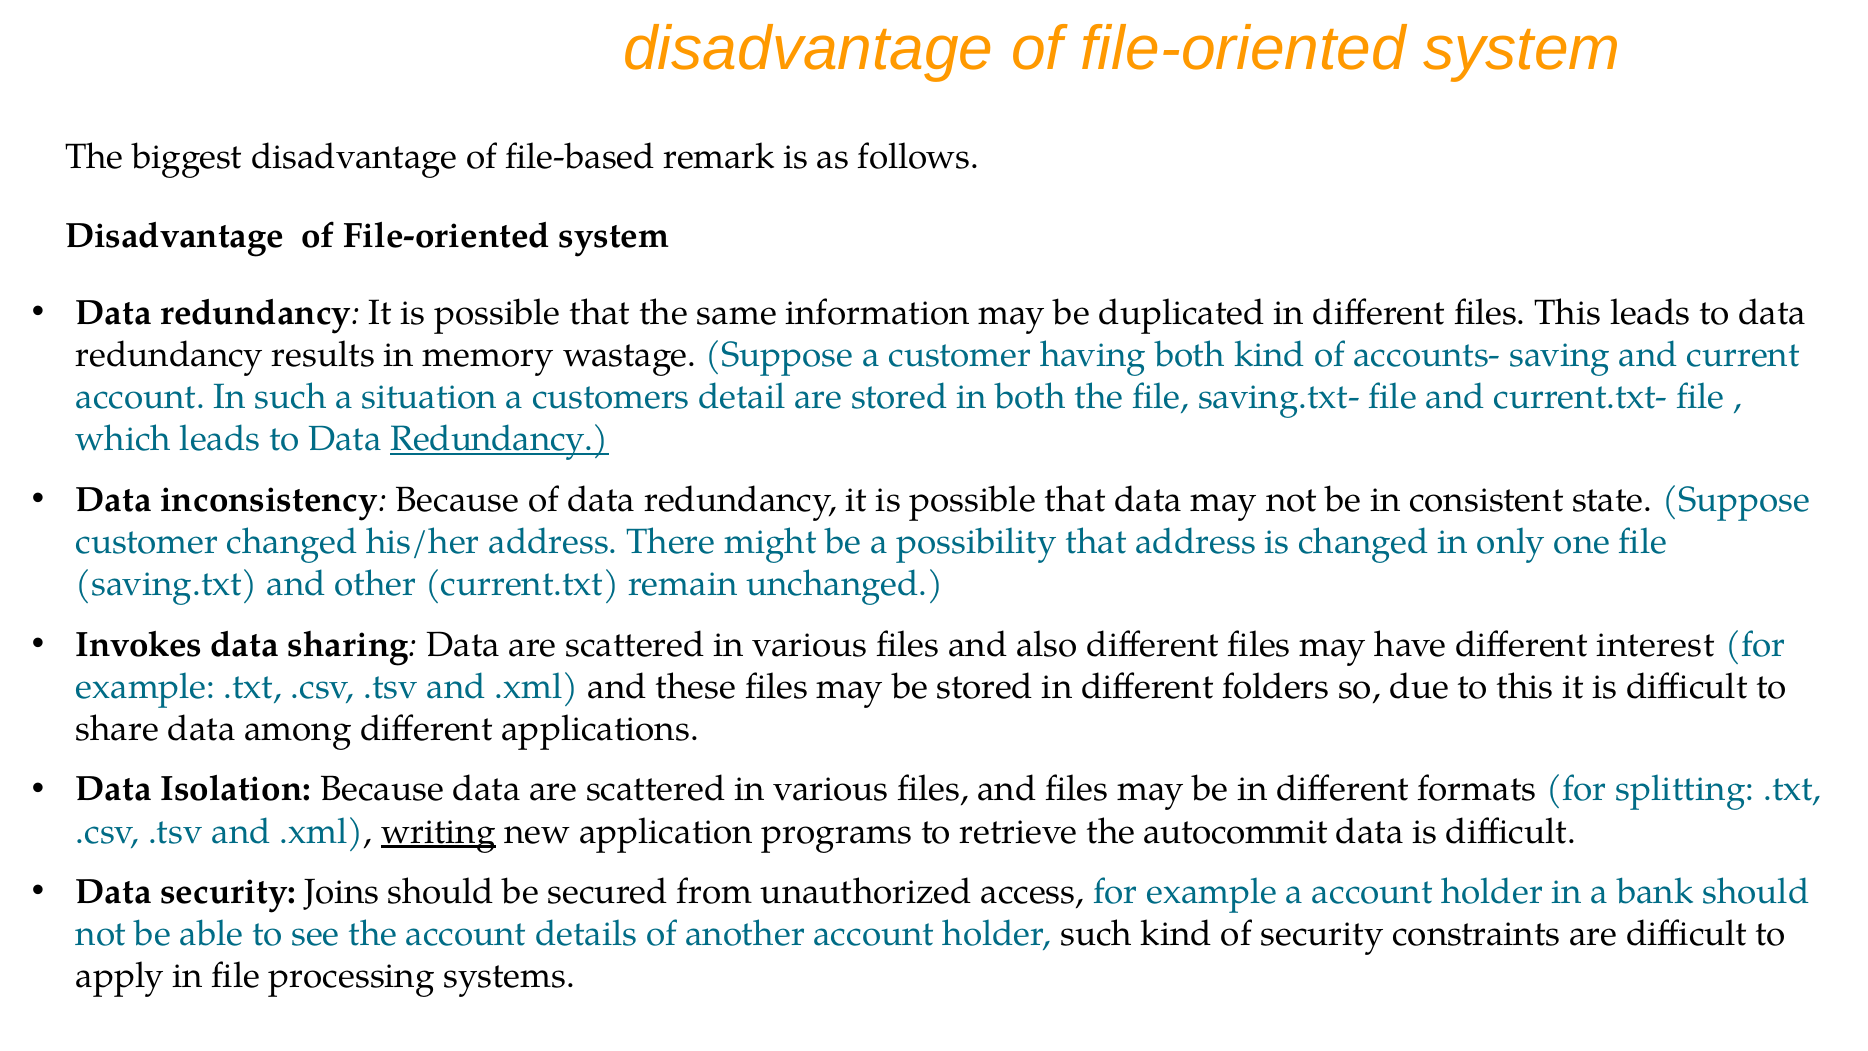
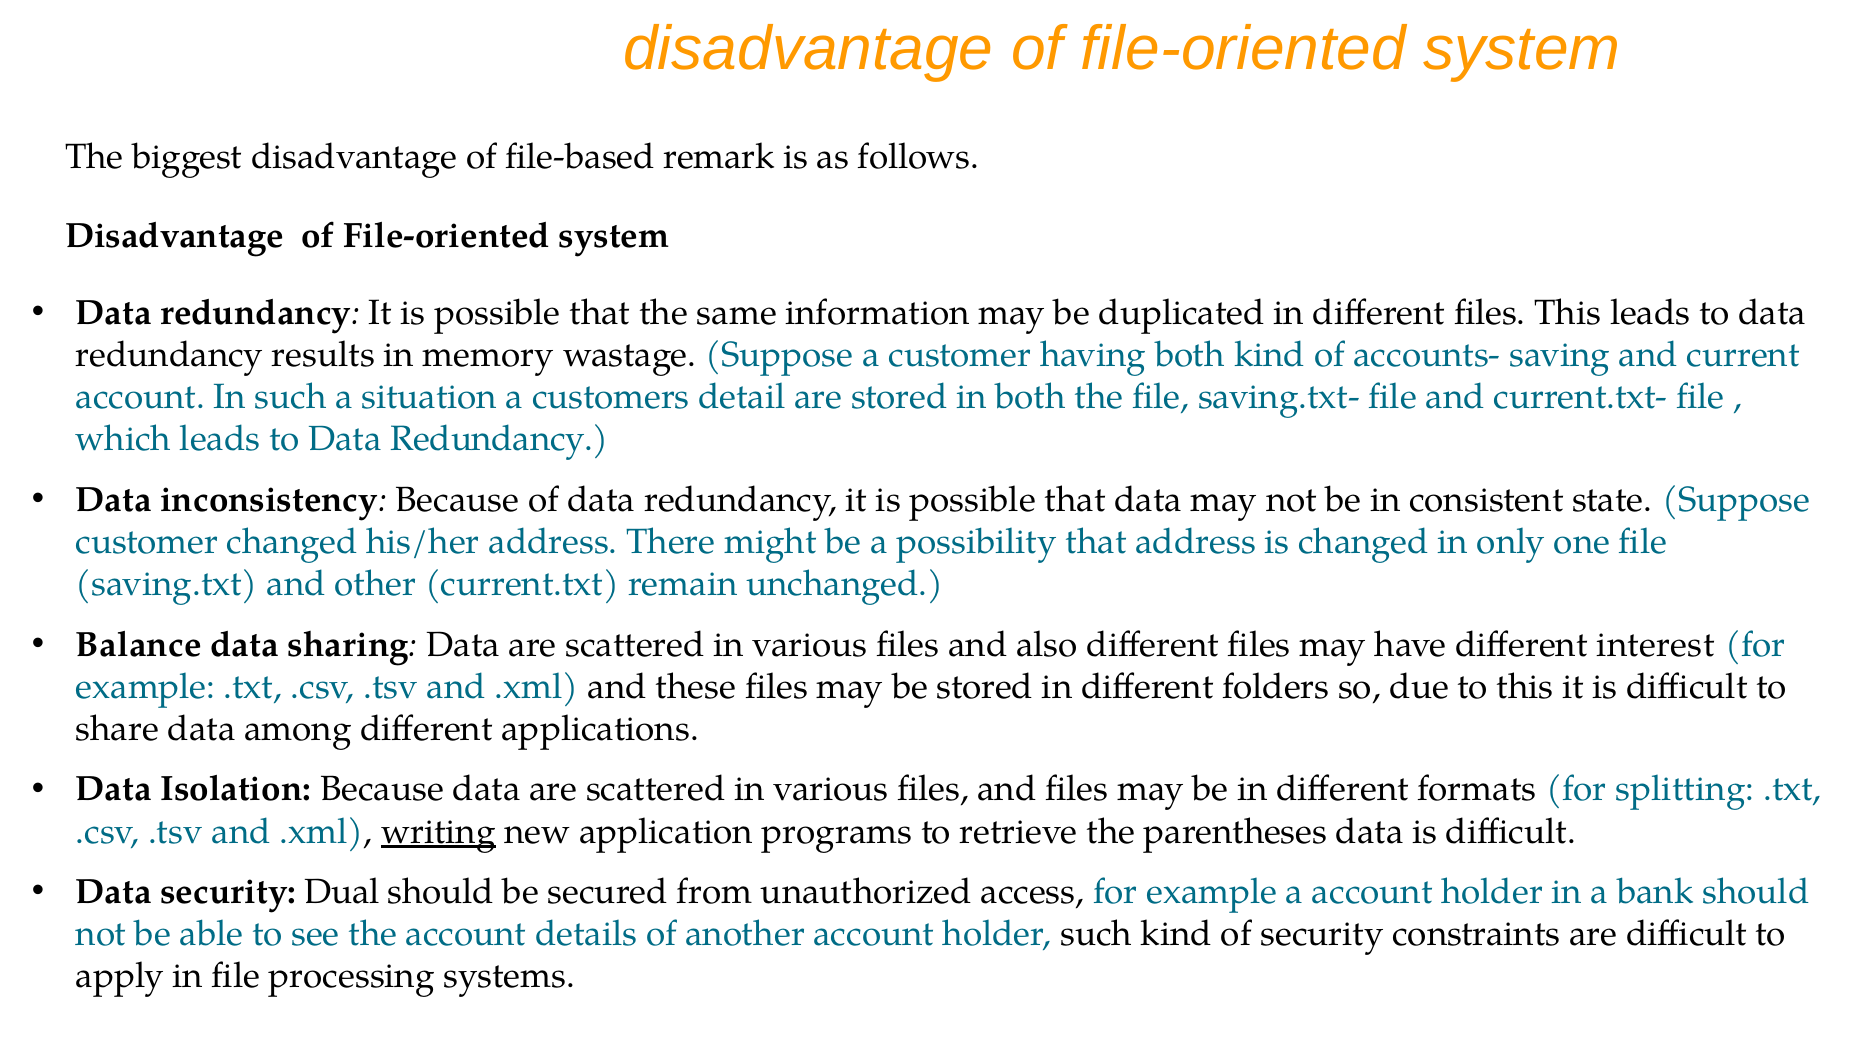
Redundancy underline: present -> none (500, 439)
Invokes: Invokes -> Balance (139, 644)
autocommit: autocommit -> parentheses (1236, 831)
Joins: Joins -> Dual (342, 892)
